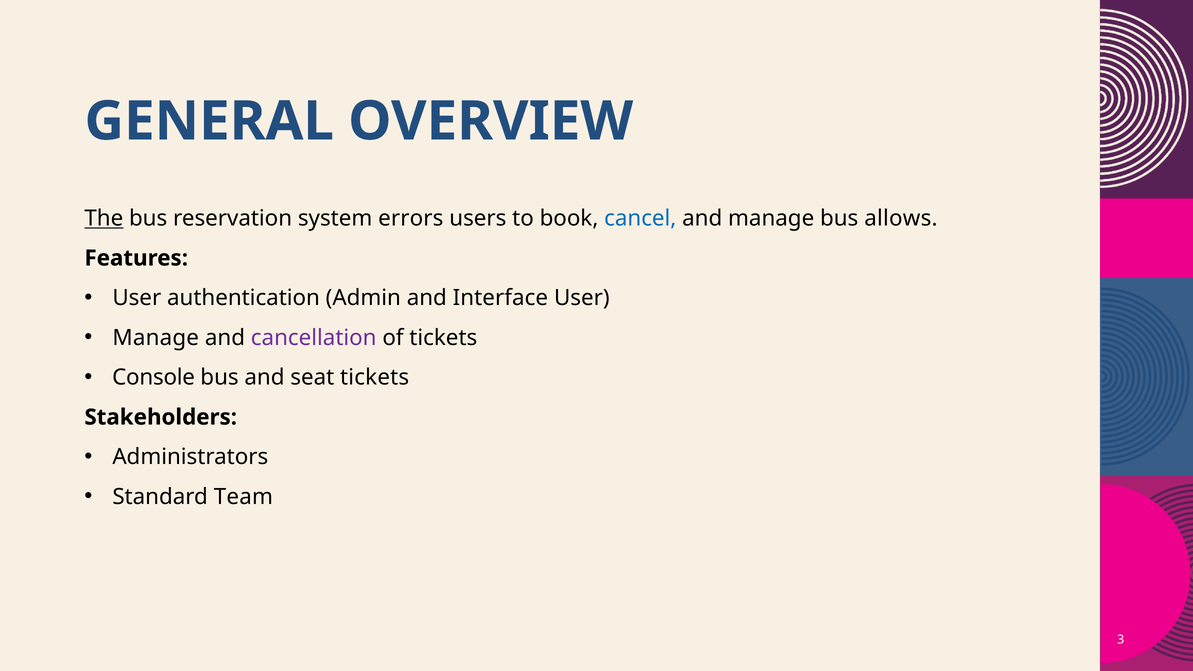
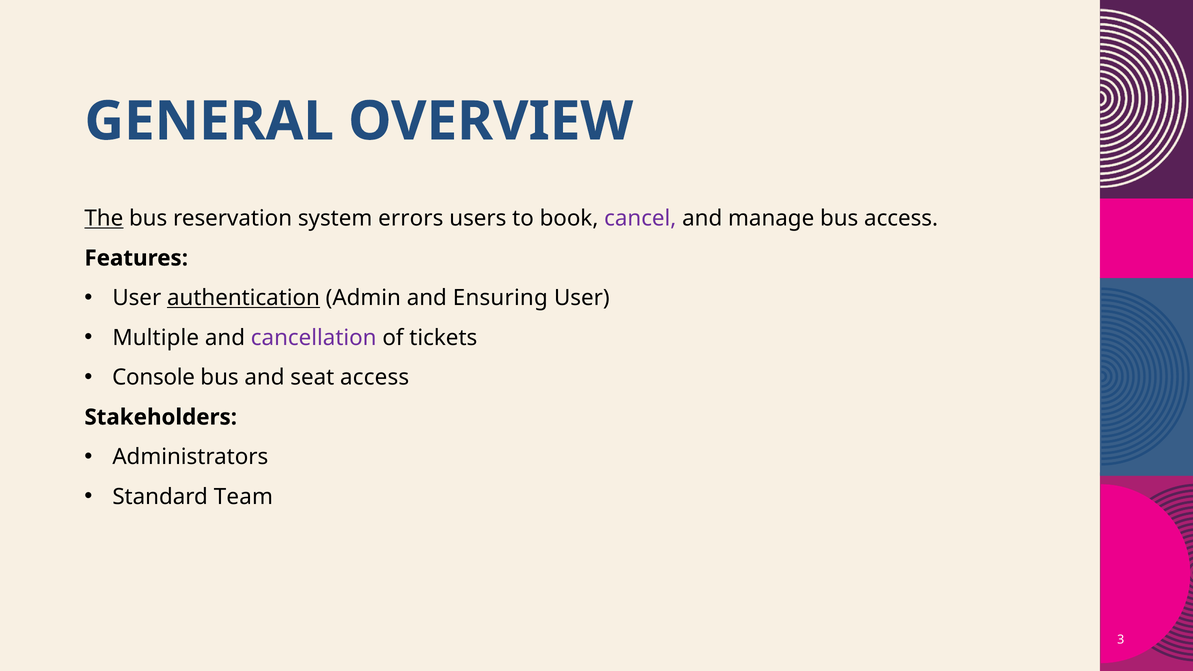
cancel colour: blue -> purple (640, 218)
bus allows: allows -> access (901, 218)
authentication underline: none -> present (243, 298)
Interface: Interface -> Ensuring (500, 298)
Manage: Manage -> Multiple (156, 338)
seat tickets: tickets -> access (375, 377)
